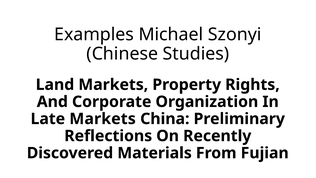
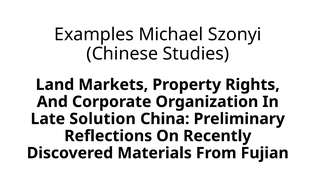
Late Markets: Markets -> Solution (103, 119)
